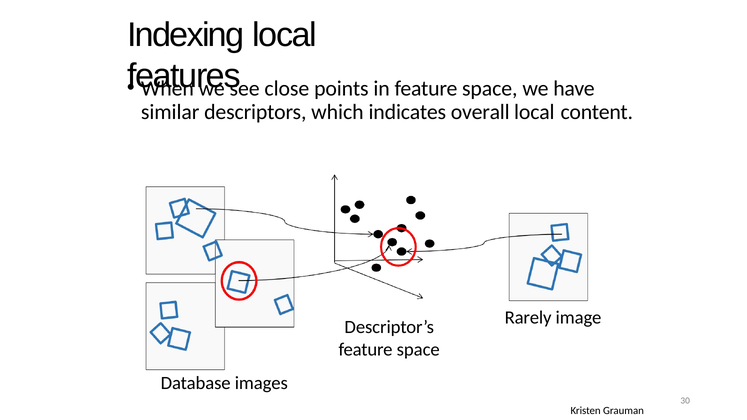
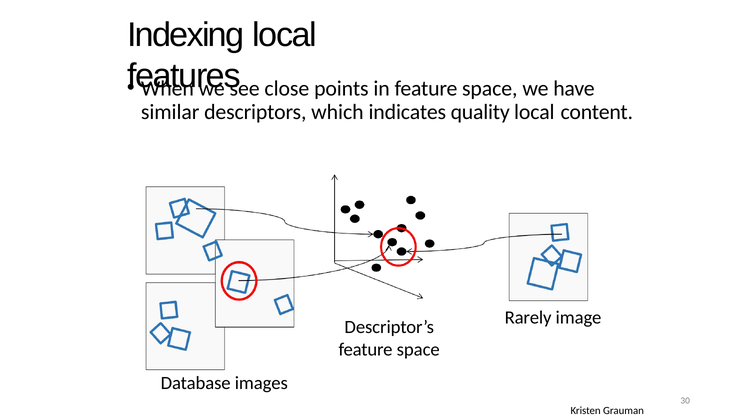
overall: overall -> quality (480, 112)
